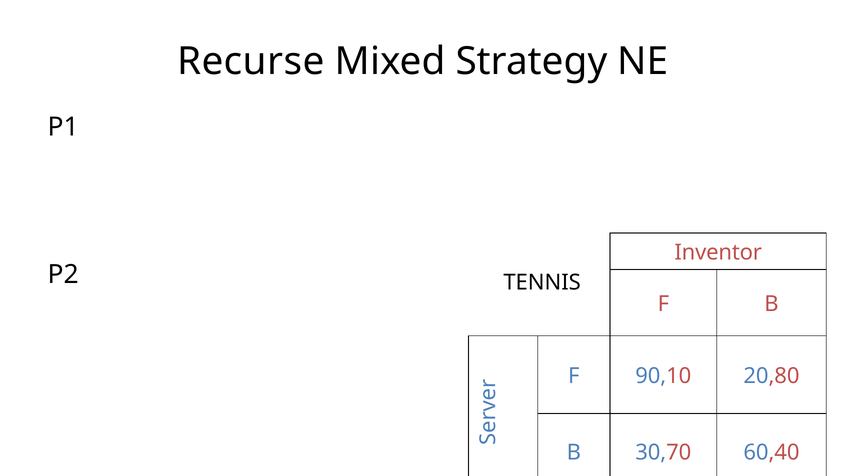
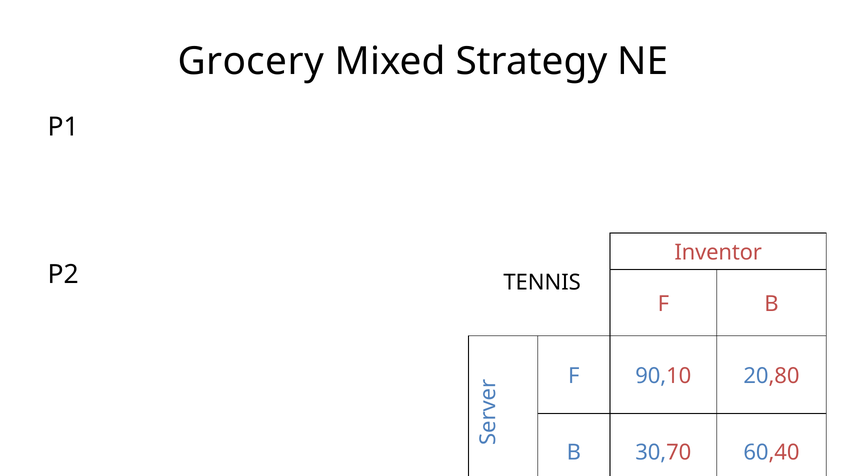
Recurse: Recurse -> Grocery (251, 61)
